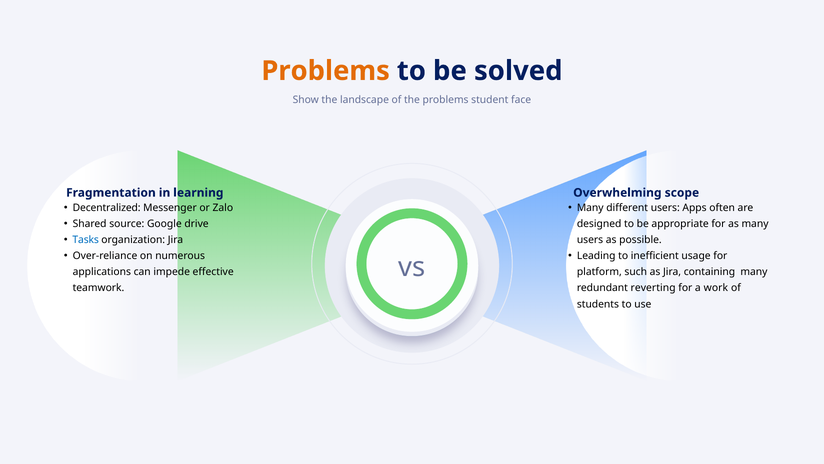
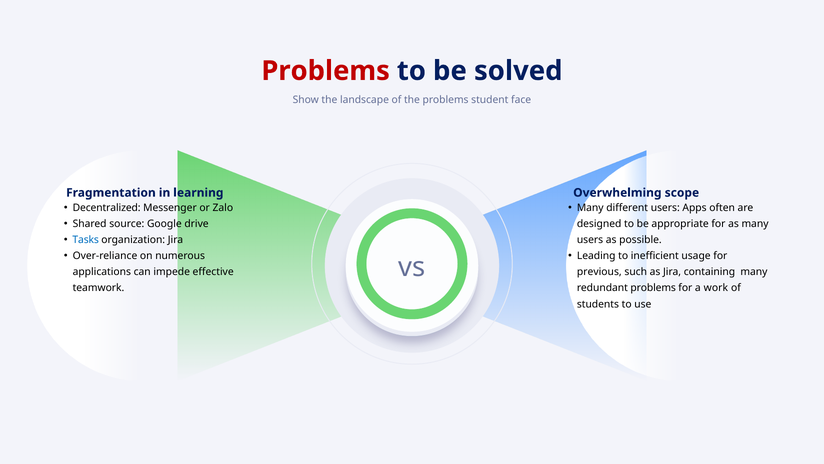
Problems colour: orange -> red (326, 71)
platform: platform -> previous (599, 272)
redundant reverting: reverting -> problems (653, 288)
